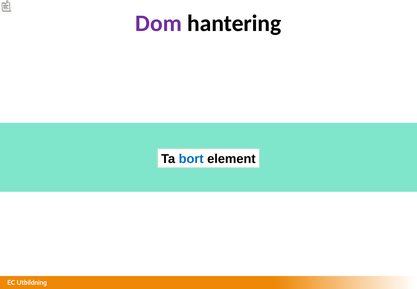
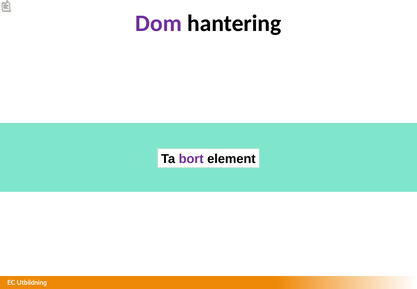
bort colour: blue -> purple (191, 159)
